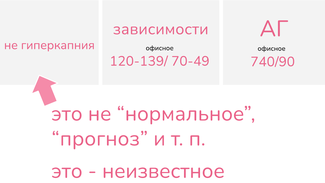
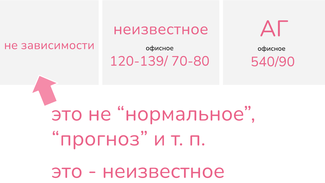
зависимости: зависимости -> неизвестное (161, 29)
гиперкапния: гиперкапния -> зависимости (58, 45)
70-49: 70-49 -> 70-80 (190, 61)
740/90: 740/90 -> 540/90 (273, 62)
